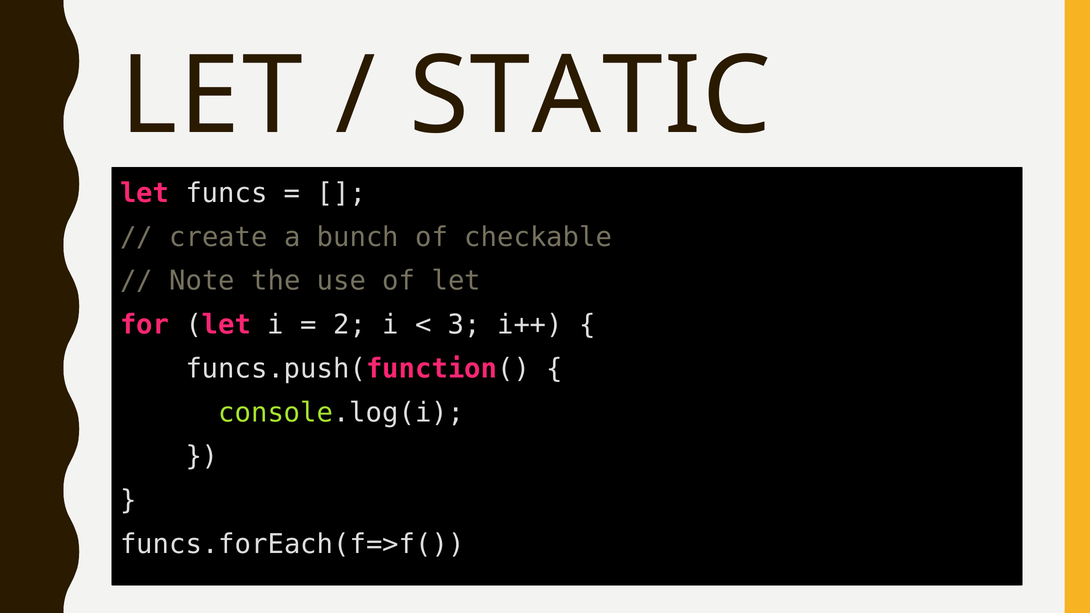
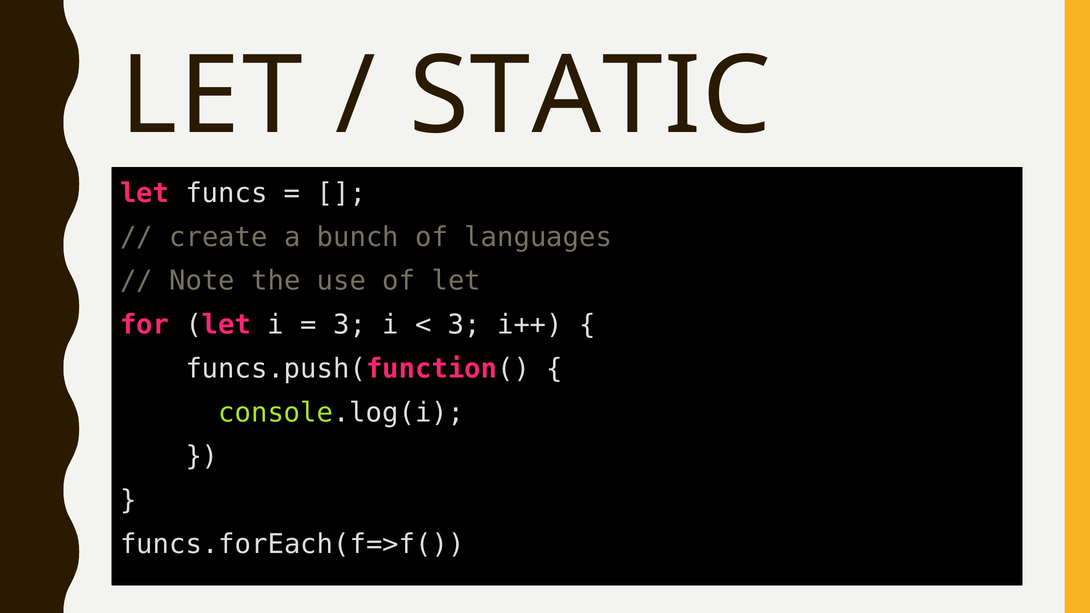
checkable: checkable -> languages (538, 237)
2: 2 -> 3 (350, 325)
